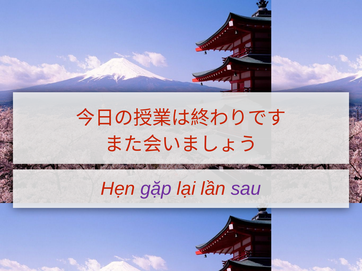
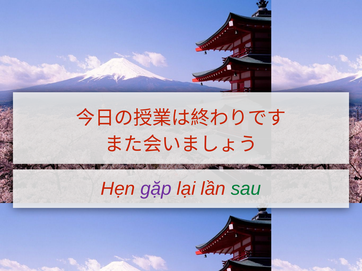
sau colour: purple -> green (246, 189)
